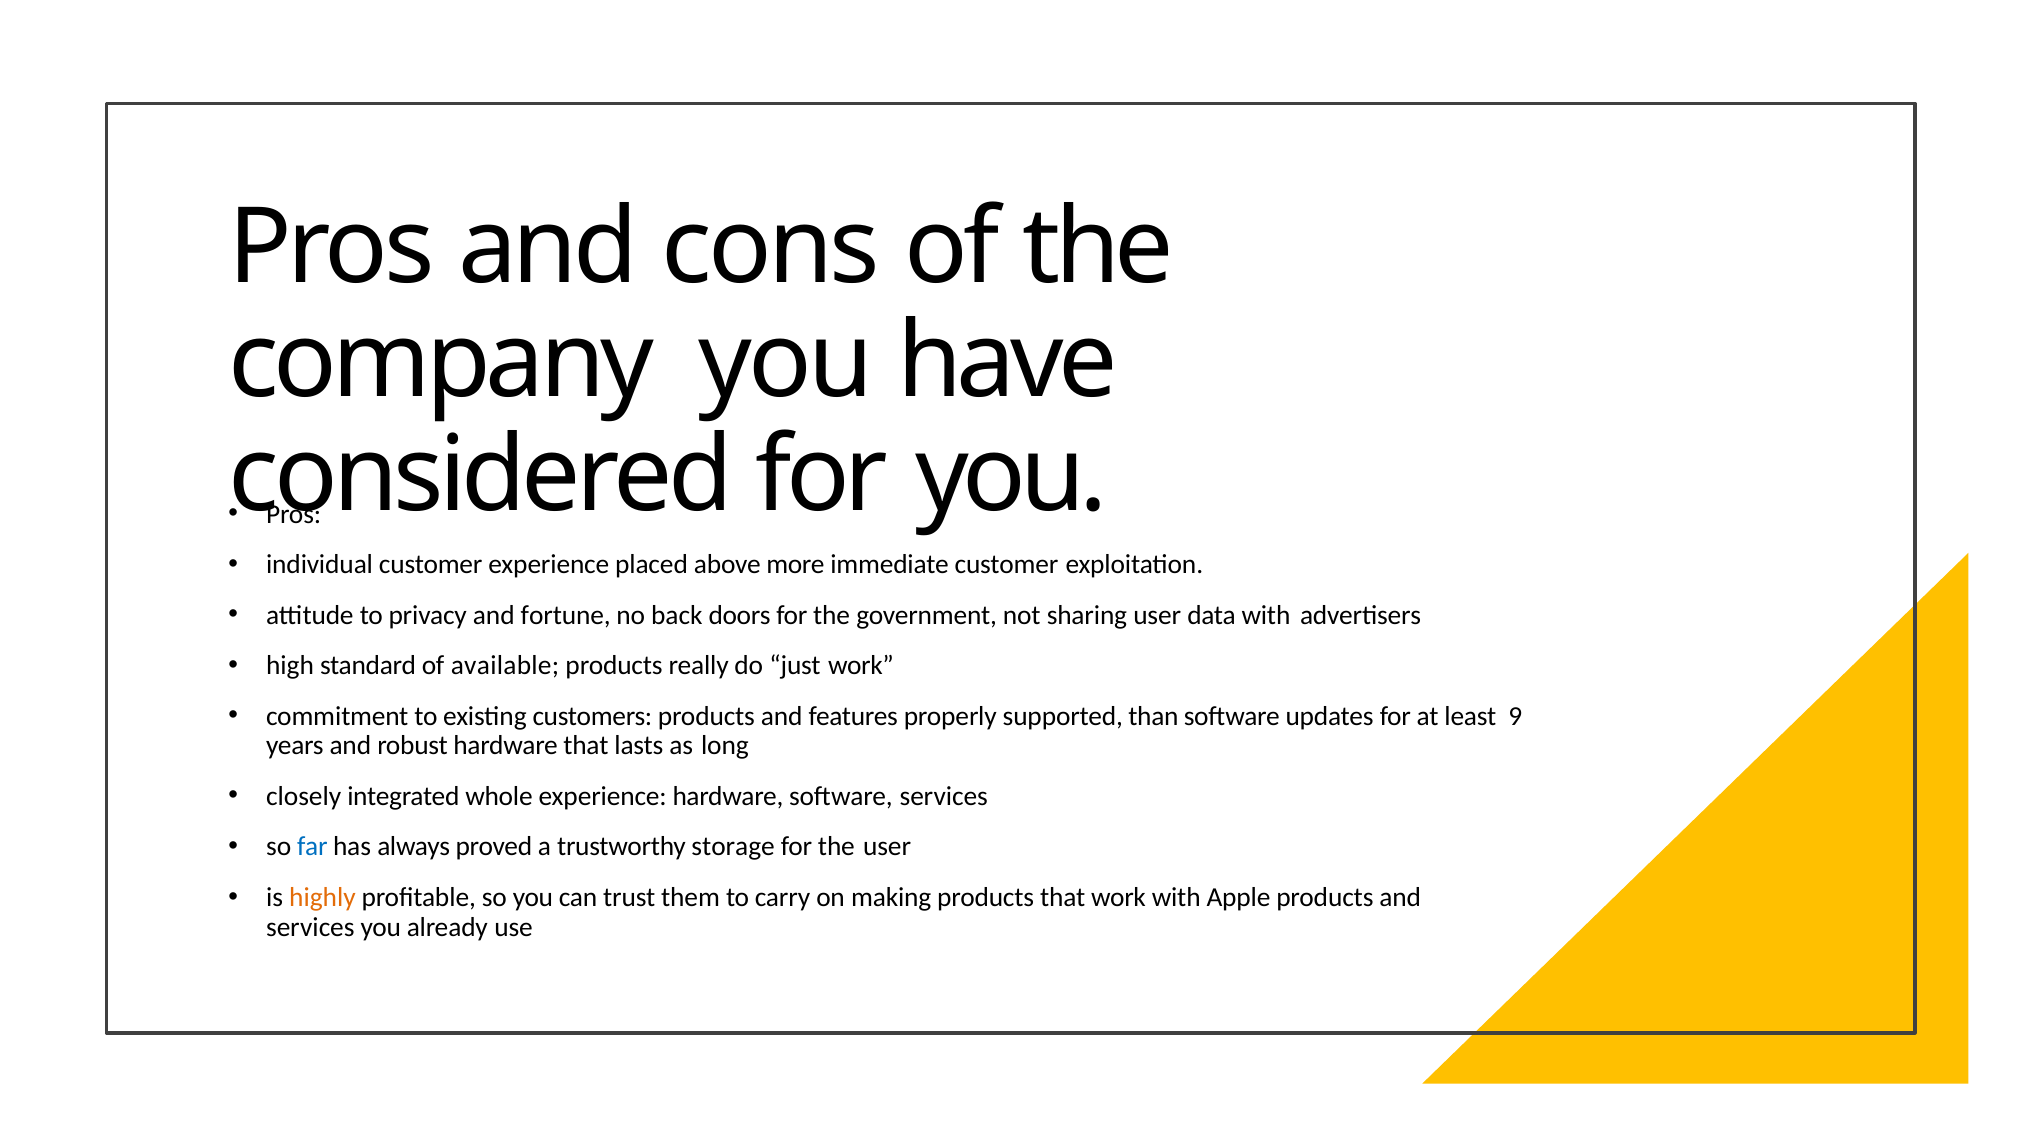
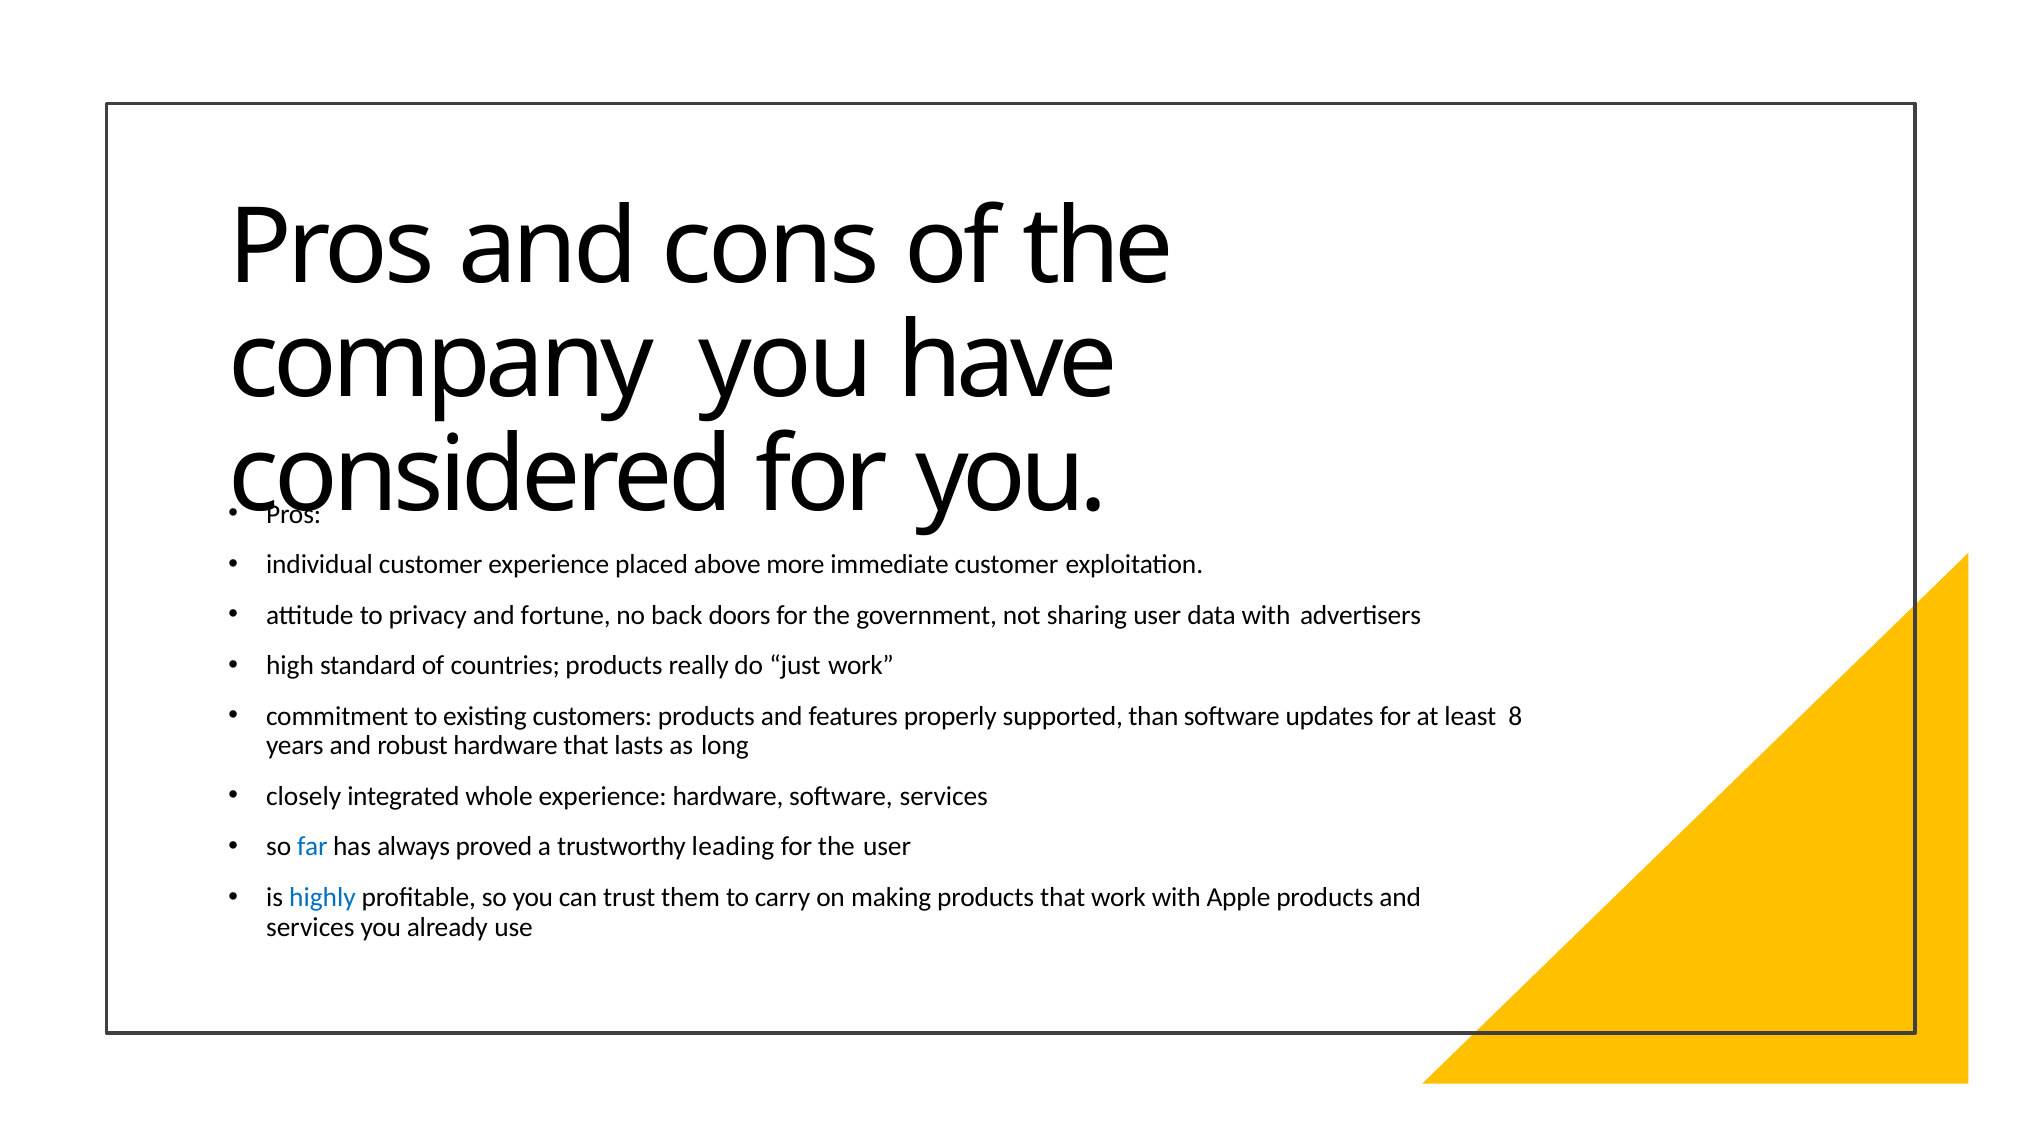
available: available -> countries (505, 666)
9: 9 -> 8 (1515, 717)
storage: storage -> leading (733, 847)
highly colour: orange -> blue (322, 898)
